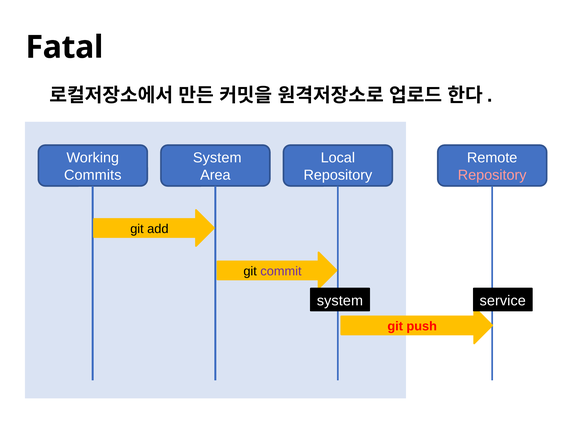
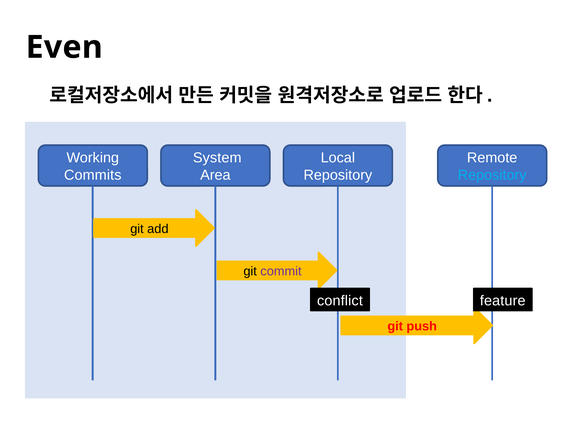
Fatal: Fatal -> Even (64, 47)
Repository colour: pink -> light blue (492, 175)
system: system -> conflict (340, 301)
service: service -> feature (503, 301)
